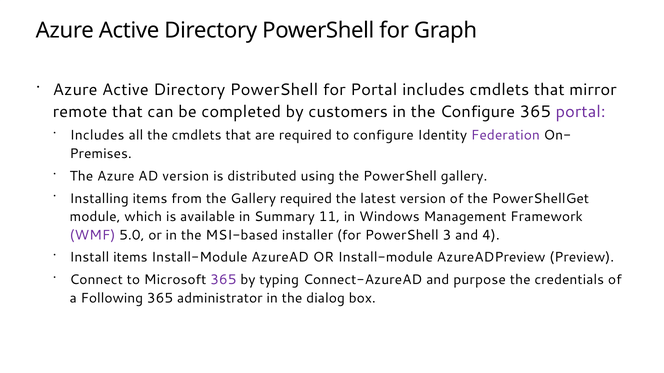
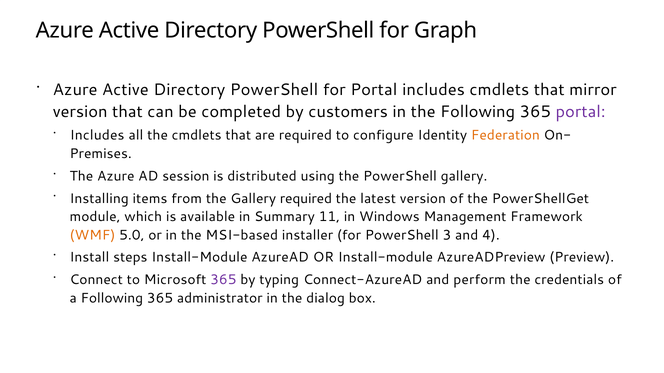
remote: remote -> version (80, 112)
the Configure: Configure -> Following (478, 112)
Federation colour: purple -> orange (505, 136)
AD version: version -> session (186, 176)
WMF colour: purple -> orange (92, 235)
Install items: items -> steps (130, 258)
purpose: purpose -> perform (480, 280)
